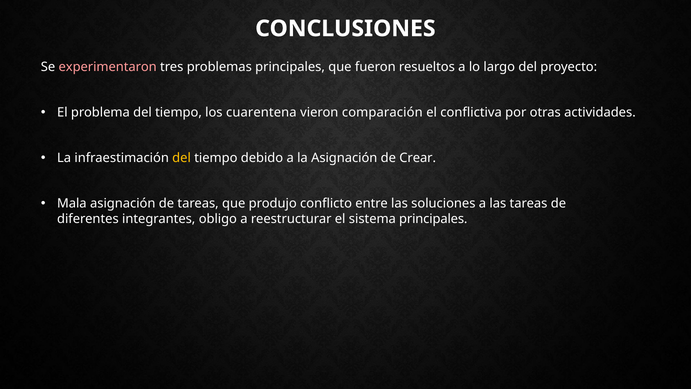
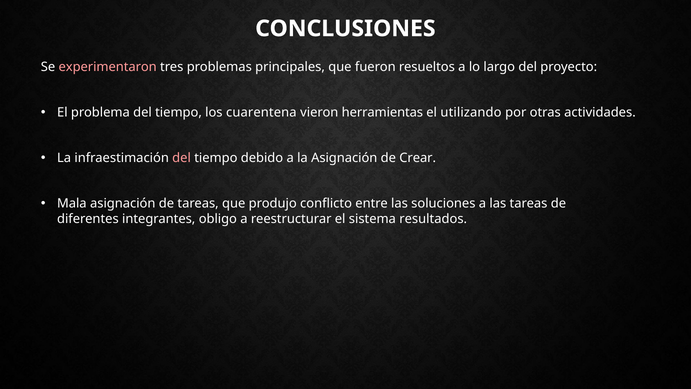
comparación: comparación -> herramientas (382, 112)
conflictiva: conflictiva -> utilizando (471, 112)
del colour: yellow -> pink (182, 158)
sistema principales: principales -> resultados (433, 219)
